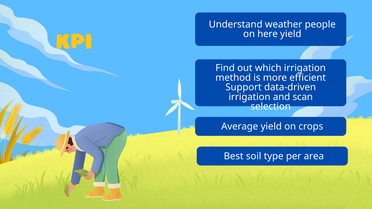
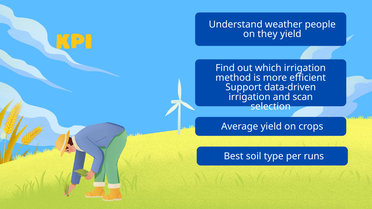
here: here -> they (268, 34)
area: area -> runs (314, 156)
